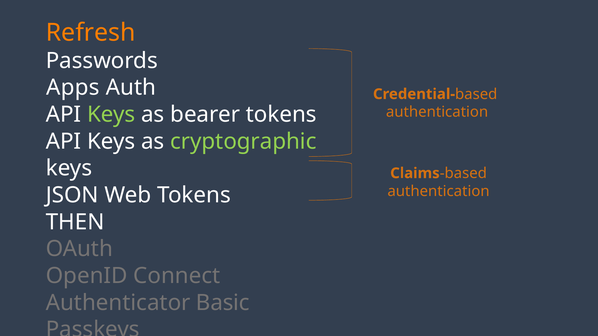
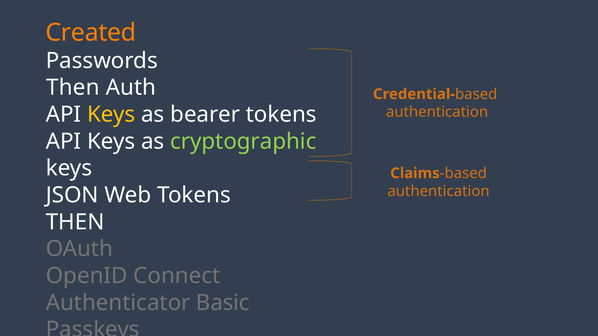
Refresh: Refresh -> Created (91, 33)
Apps: Apps -> Then (73, 88)
Keys colour: light green -> yellow (111, 115)
